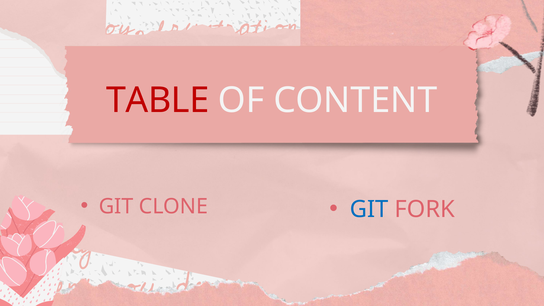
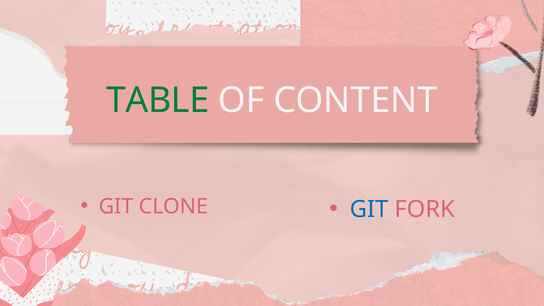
TABLE colour: red -> green (158, 100)
